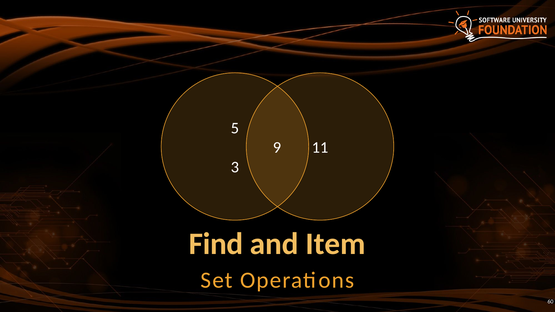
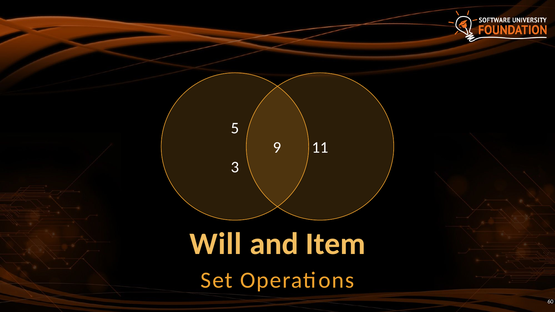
Find: Find -> Will (216, 244)
